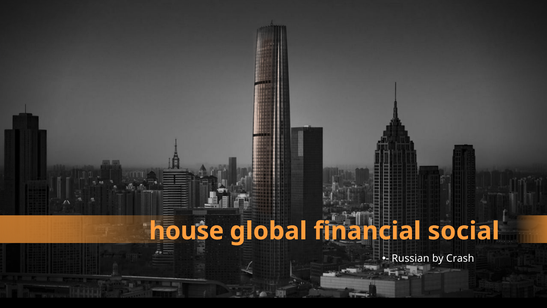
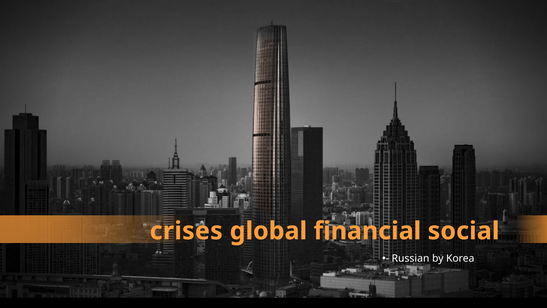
house: house -> crises (186, 231)
Crash: Crash -> Korea (460, 258)
